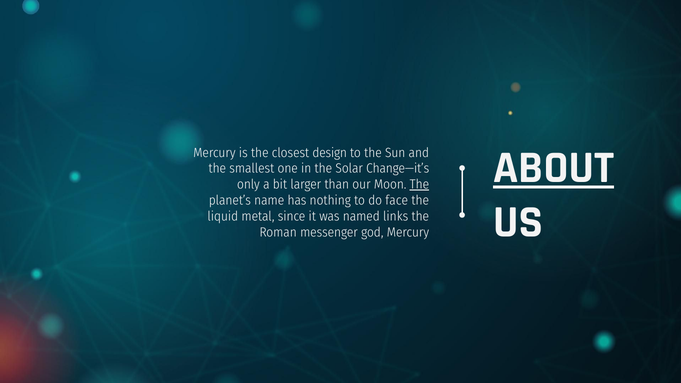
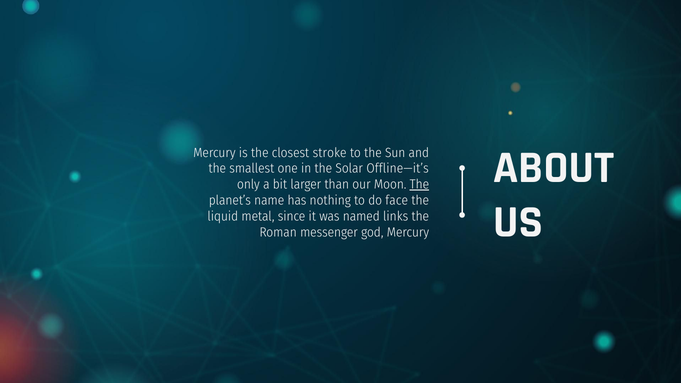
design: design -> stroke (330, 153)
ABOUT underline: present -> none (554, 167)
Change—it’s: Change—it’s -> Offline—it’s (398, 169)
